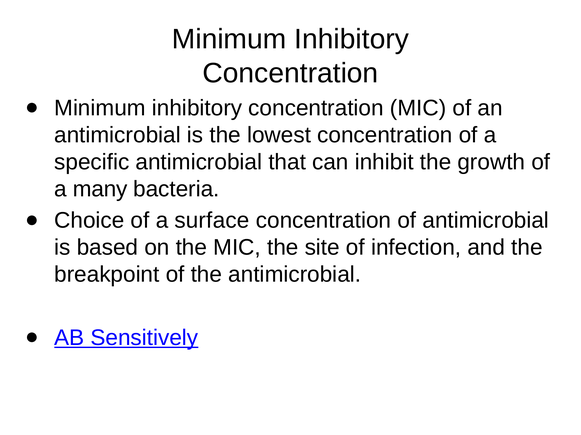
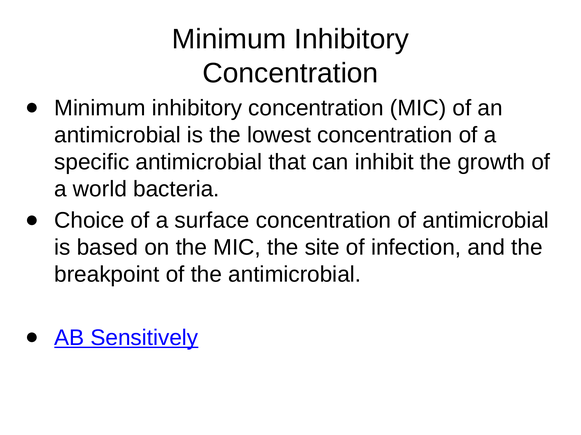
many: many -> world (100, 189)
